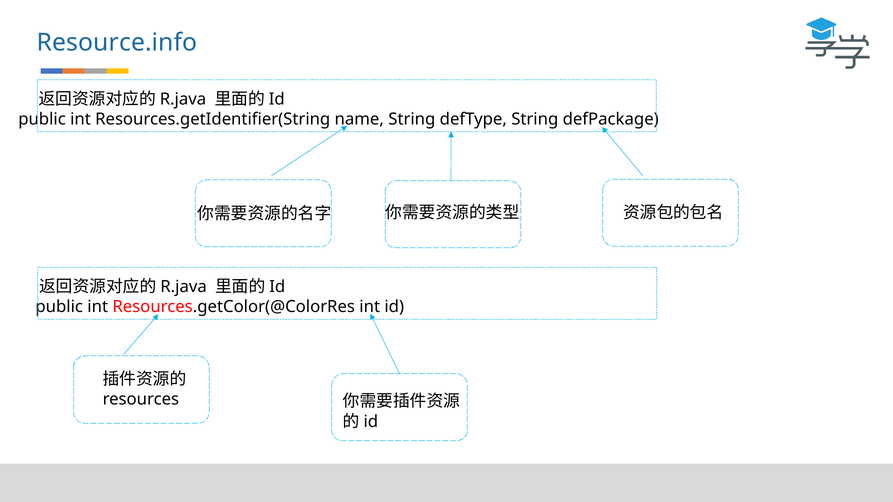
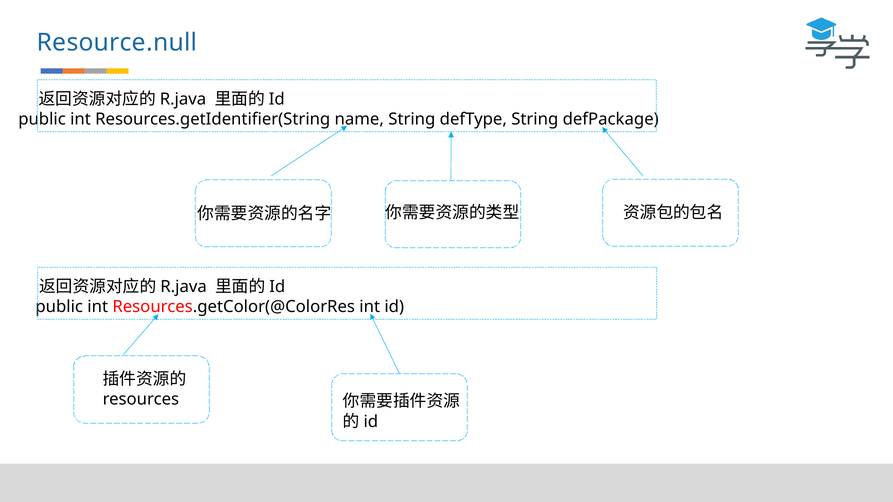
Resource.info: Resource.info -> Resource.null (117, 43)
